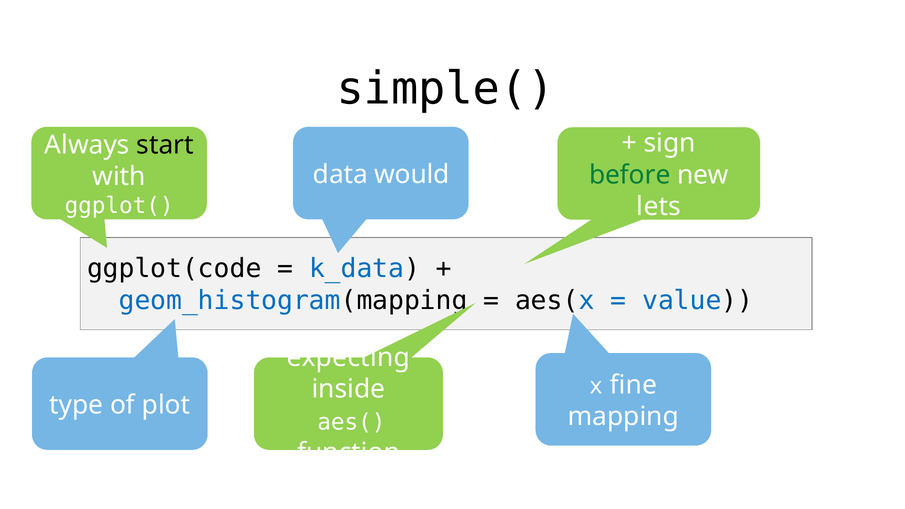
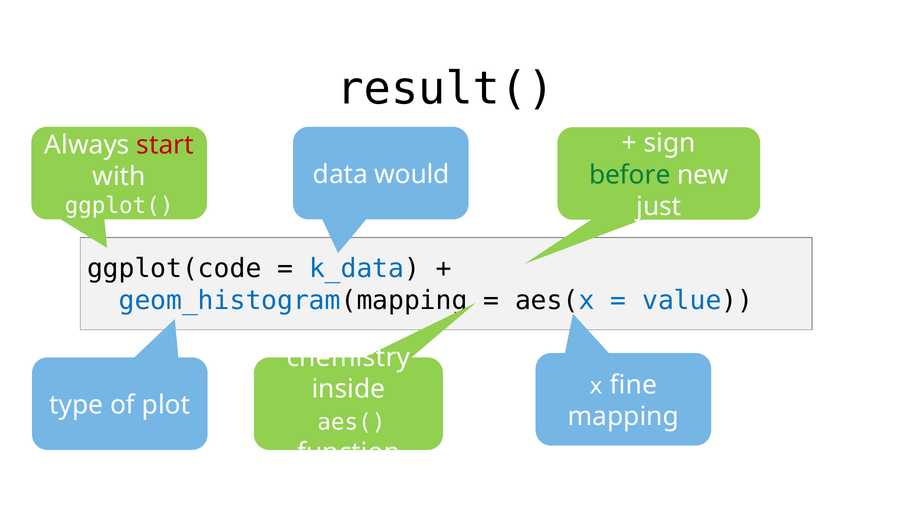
simple(: simple( -> result( (446, 89)
start colour: black -> red (165, 145)
lets: lets -> just (659, 207)
expecting: expecting -> chemistry (348, 358)
